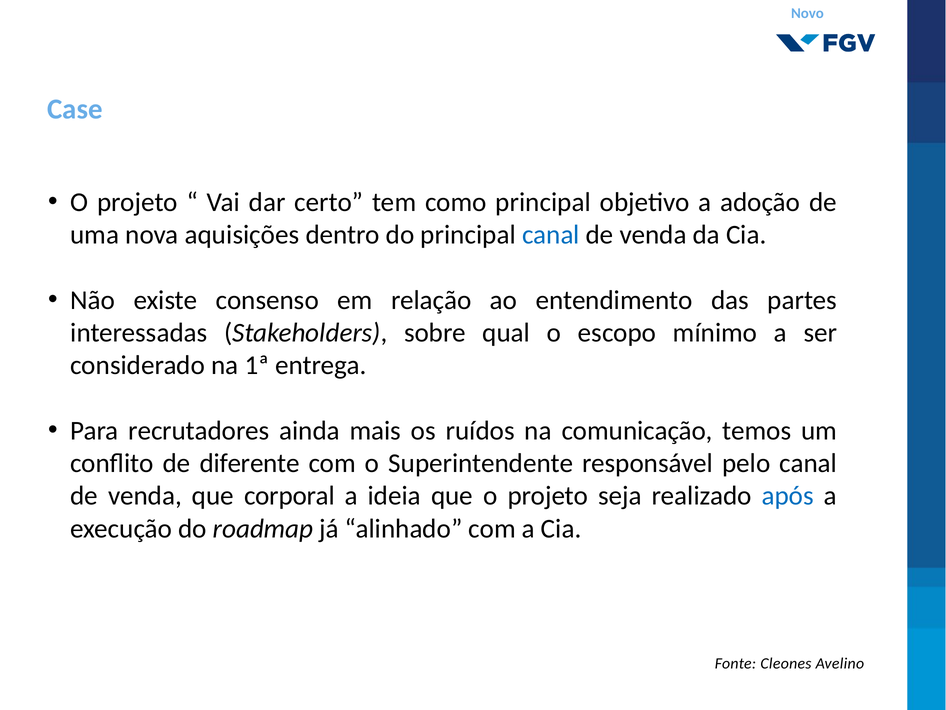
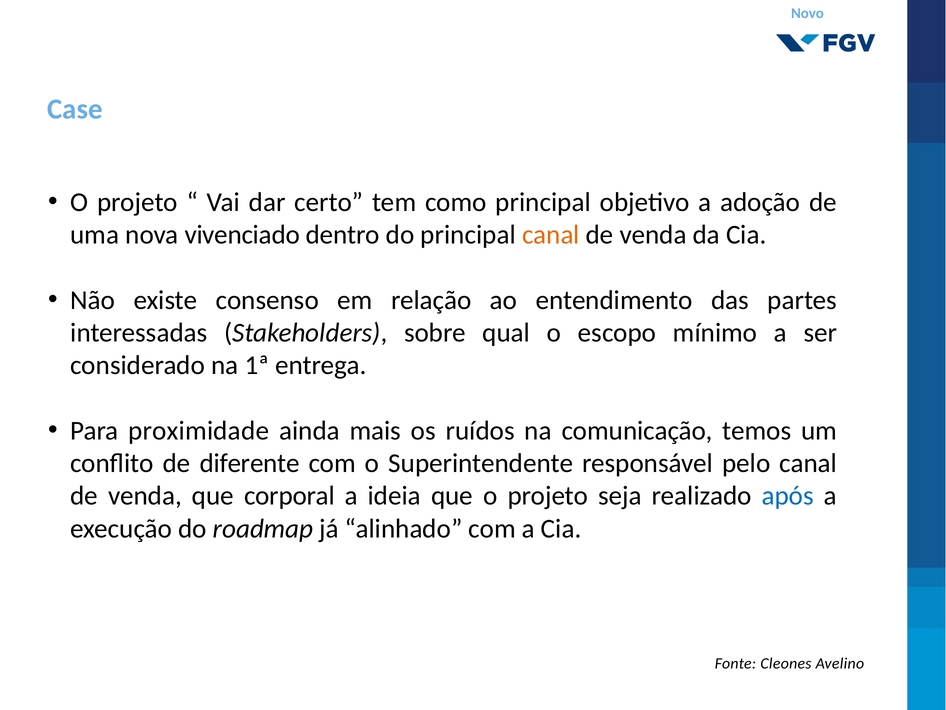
aquisições: aquisições -> vivenciado (242, 235)
canal colour: blue -> orange (551, 235)
recrutadores: recrutadores -> proximidade (199, 430)
